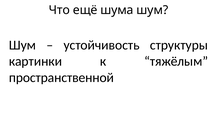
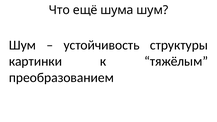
пространственной: пространственной -> преобразованием (61, 78)
